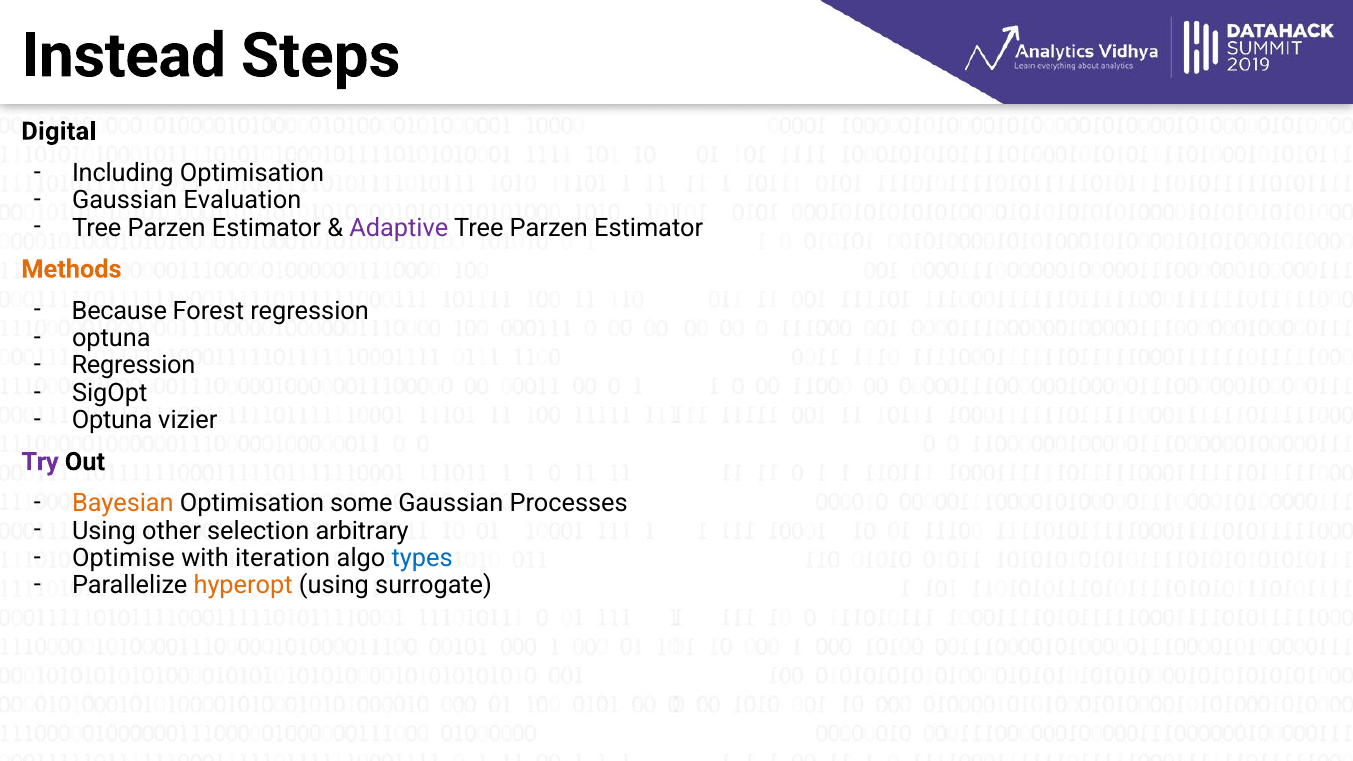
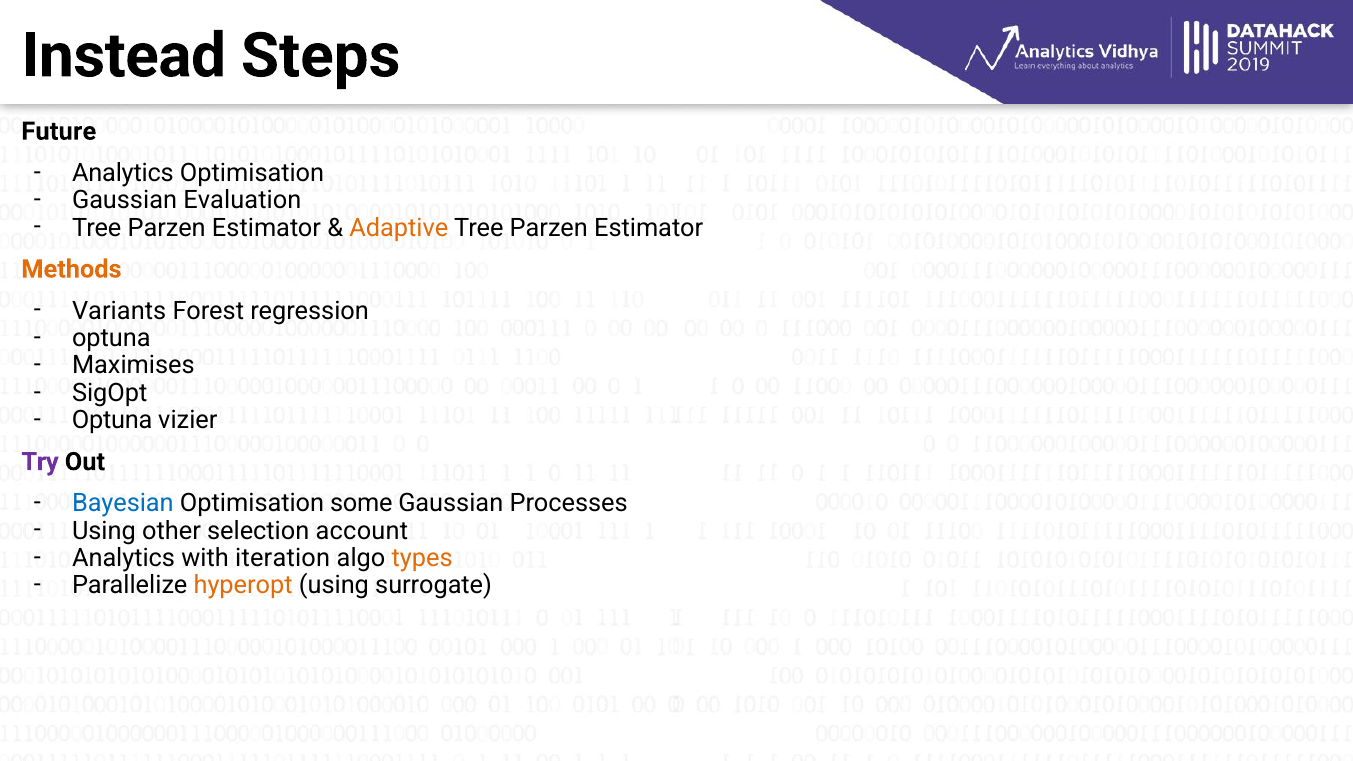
Digital: Digital -> Future (59, 131)
Including: Including -> Analytics (123, 173)
Adaptive colour: purple -> orange (399, 228)
Because: Because -> Variants (119, 311)
Regression: Regression -> Maximises (133, 365)
Bayesian colour: orange -> blue (123, 503)
arbitrary: arbitrary -> account (362, 531)
Optimise: Optimise -> Analytics (124, 558)
types colour: blue -> orange (422, 558)
